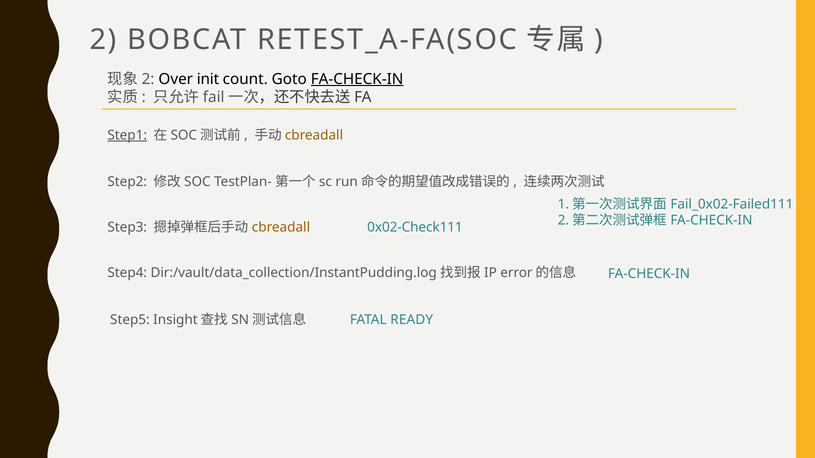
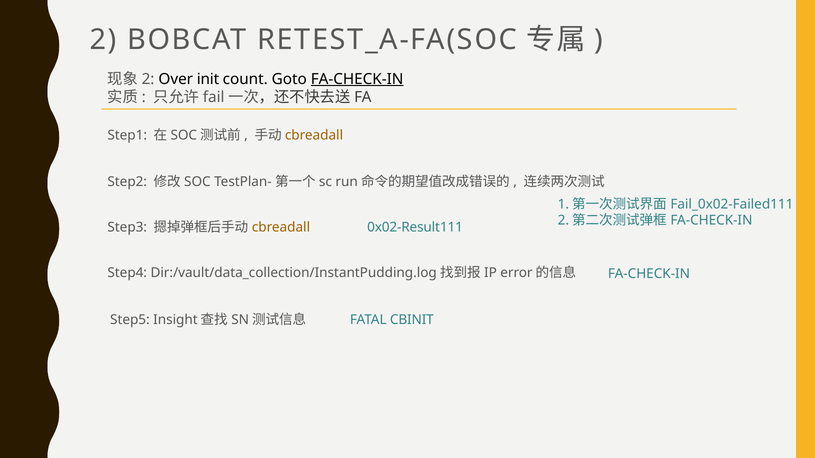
Step1 underline: present -> none (127, 135)
0x02-Check111: 0x02-Check111 -> 0x02-Result111 (415, 228)
READY: READY -> CBINIT (412, 320)
